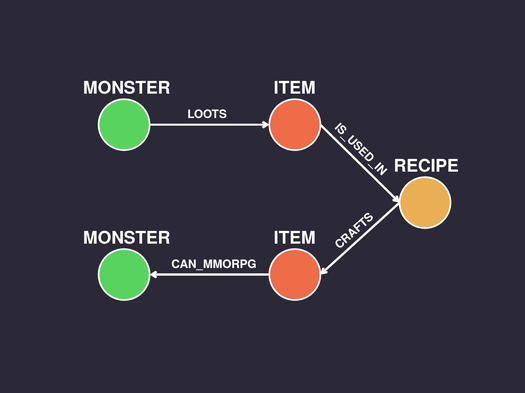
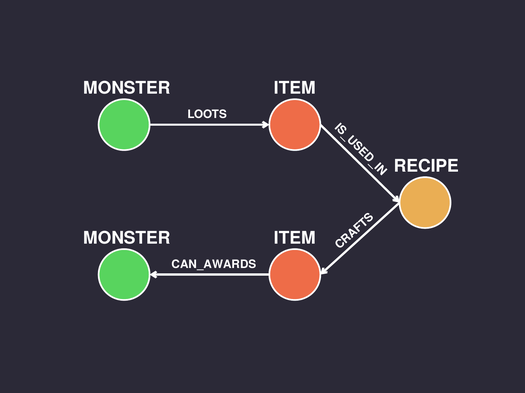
CAN_MMORPG: CAN_MMORPG -> CAN_AWARDS (214, 265)
